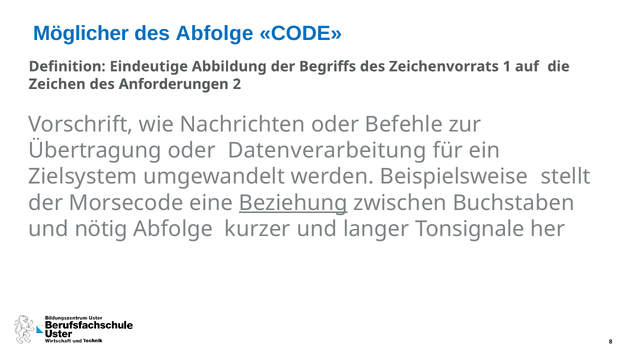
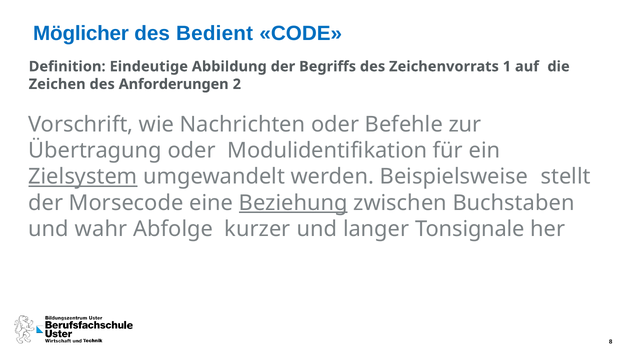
des Abfolge: Abfolge -> Bedient (215, 34)
Datenverarbeitung: Datenverarbeitung -> Modulidentifikation (327, 151)
Zielsystem underline: none -> present (83, 177)
nötig: nötig -> wahr (101, 229)
